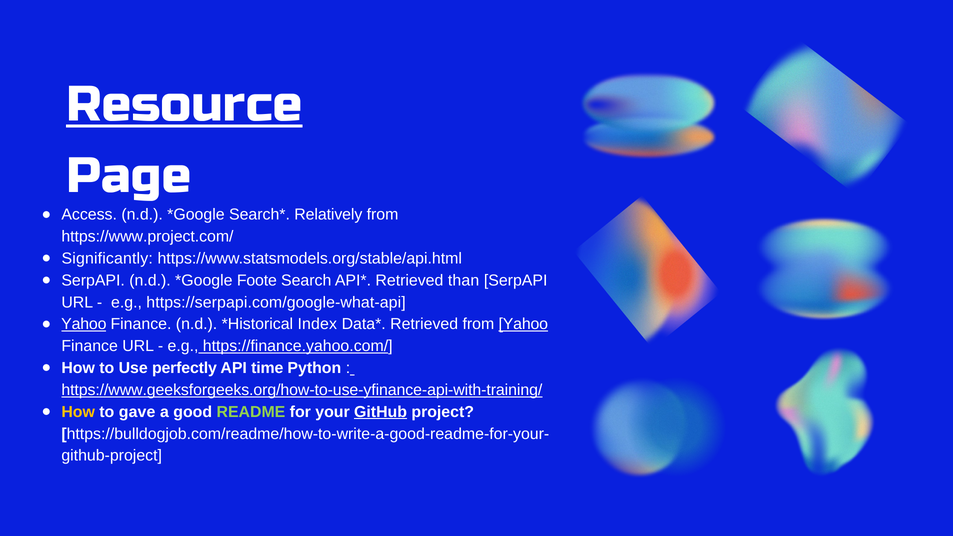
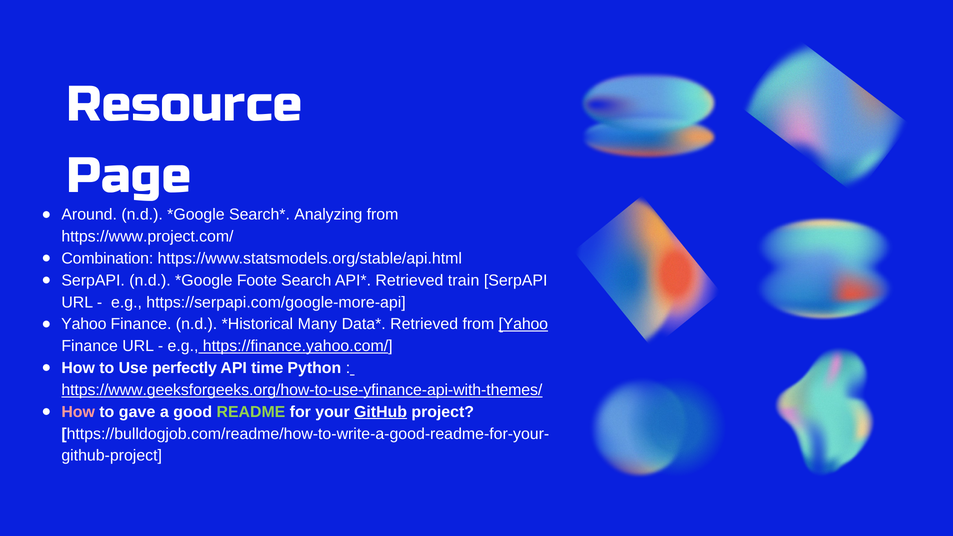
Resource underline: present -> none (184, 105)
Access: Access -> Around (89, 215)
Relatively: Relatively -> Analyzing (328, 215)
Significantly: Significantly -> Combination (107, 259)
than: than -> train (464, 280)
https://serpapi.com/google-what-api: https://serpapi.com/google-what-api -> https://serpapi.com/google-more-api (276, 302)
Yahoo underline: present -> none (84, 324)
Index: Index -> Many (317, 324)
https://www.geeksforgeeks.org/how-to-use-yfinance-api-with-training/: https://www.geeksforgeeks.org/how-to-use-yfinance-api-with-training/ -> https://www.geeksforgeeks.org/how-to-use-yfinance-api-with-themes/ (302, 390)
How colour: yellow -> pink (78, 412)
